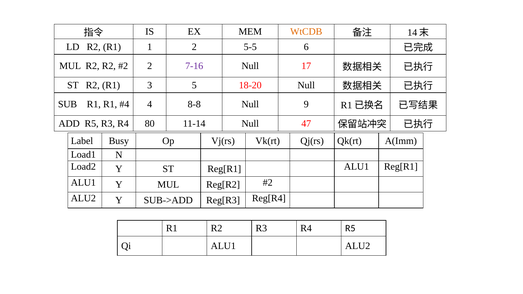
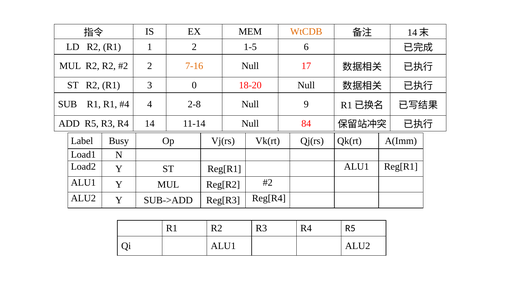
5-5: 5-5 -> 1-5 (250, 47)
7-16 colour: purple -> orange (194, 66)
5: 5 -> 0 (194, 85)
8-8: 8-8 -> 2-8 (194, 104)
80: 80 -> 14 (150, 124)
47: 47 -> 84 (306, 124)
